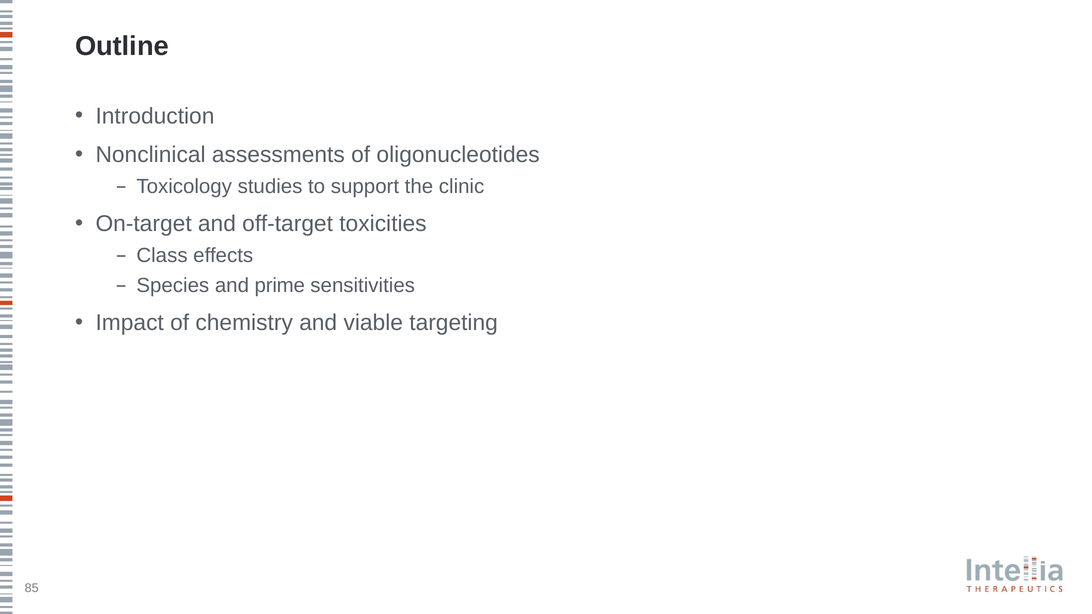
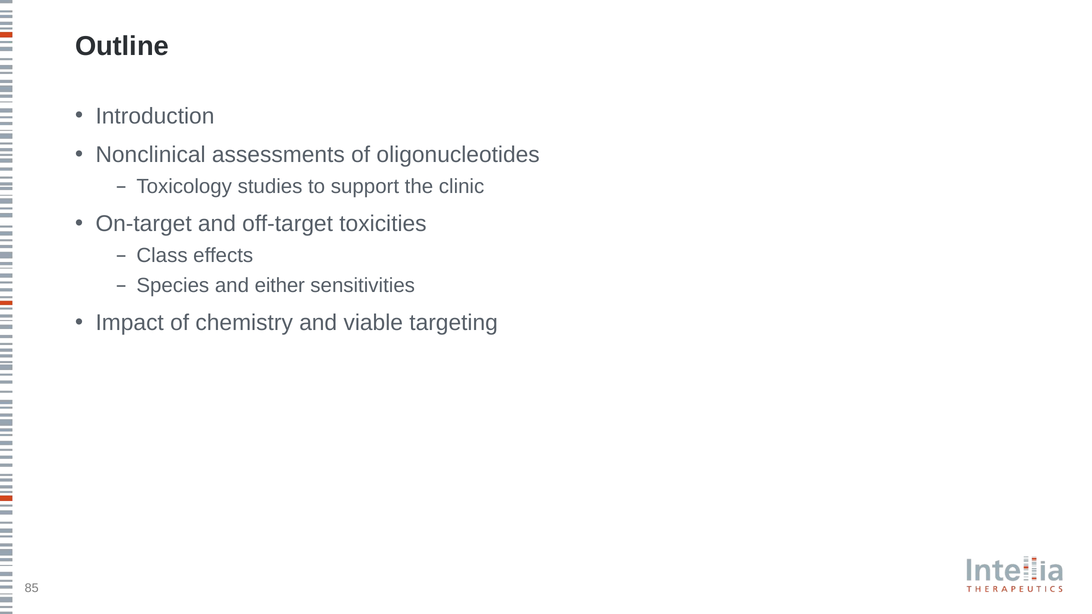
prime: prime -> either (280, 286)
